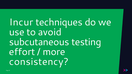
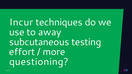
avoid: avoid -> away (50, 32)
consistency: consistency -> questioning (39, 62)
